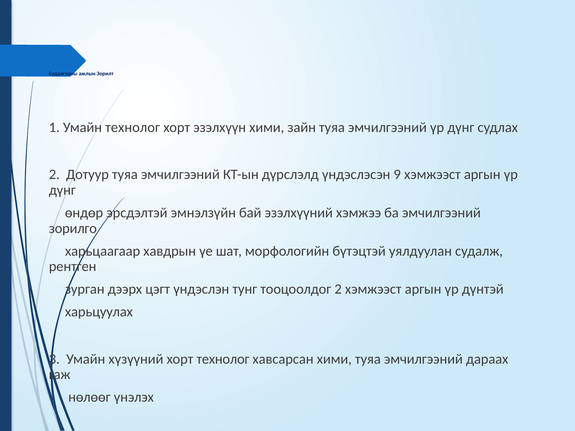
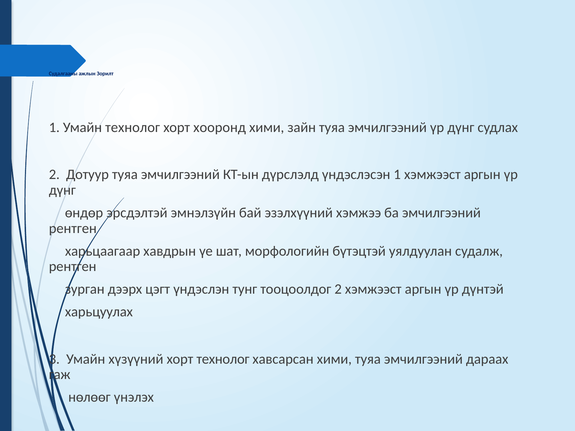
эзэлхүүн: эзэлхүүн -> хооронд (220, 128)
үндэслэсэн 9: 9 -> 1 (397, 175)
зорилго: зорилго -> рентген (73, 228)
